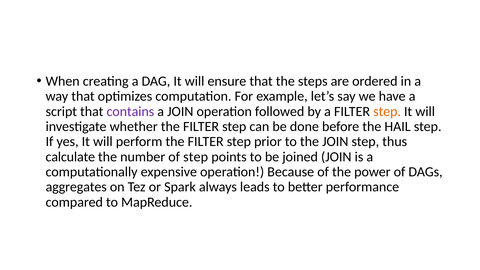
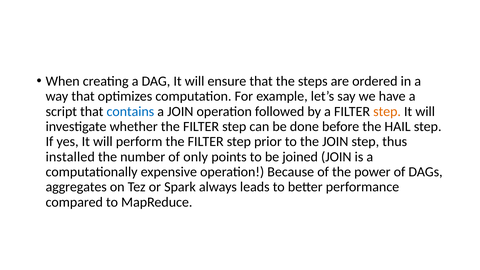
contains colour: purple -> blue (130, 111)
calculate: calculate -> installed (70, 157)
of step: step -> only (196, 157)
